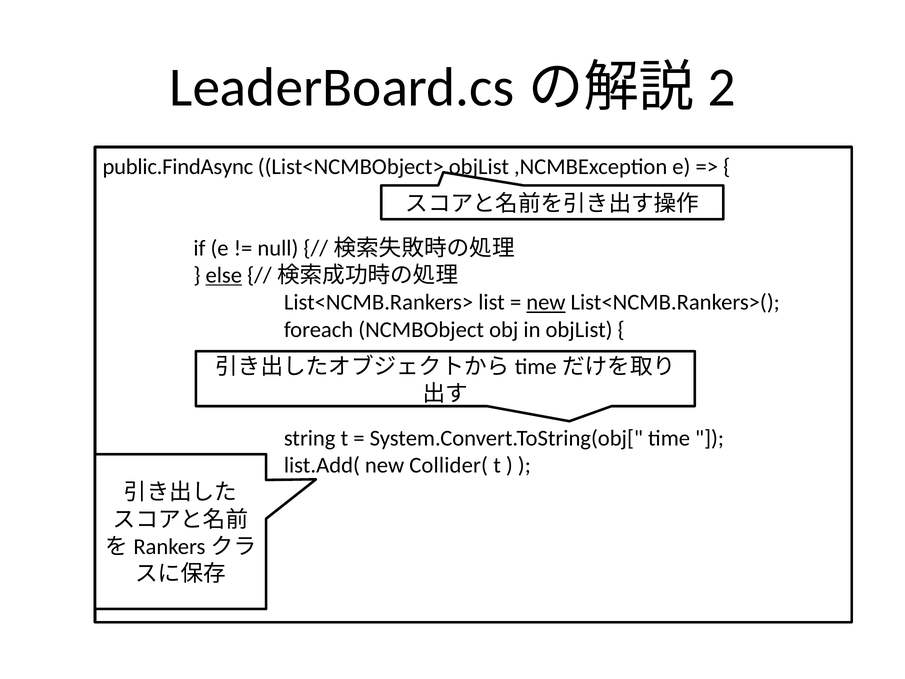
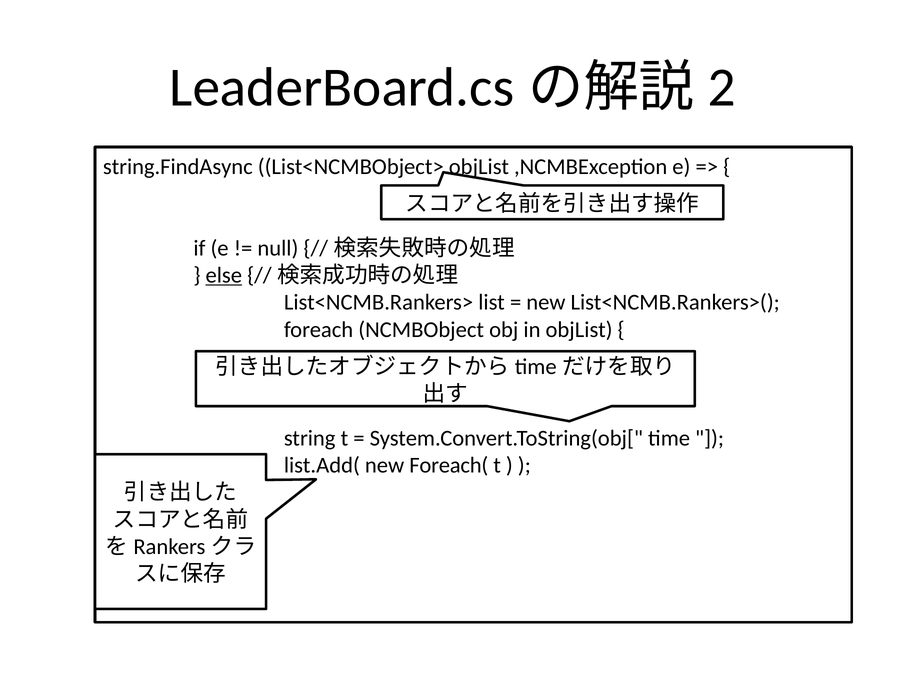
public.FindAsync: public.FindAsync -> string.FindAsync (178, 167)
new underline: present -> none (546, 302)
Collider(: Collider( -> Foreach( (449, 465)
